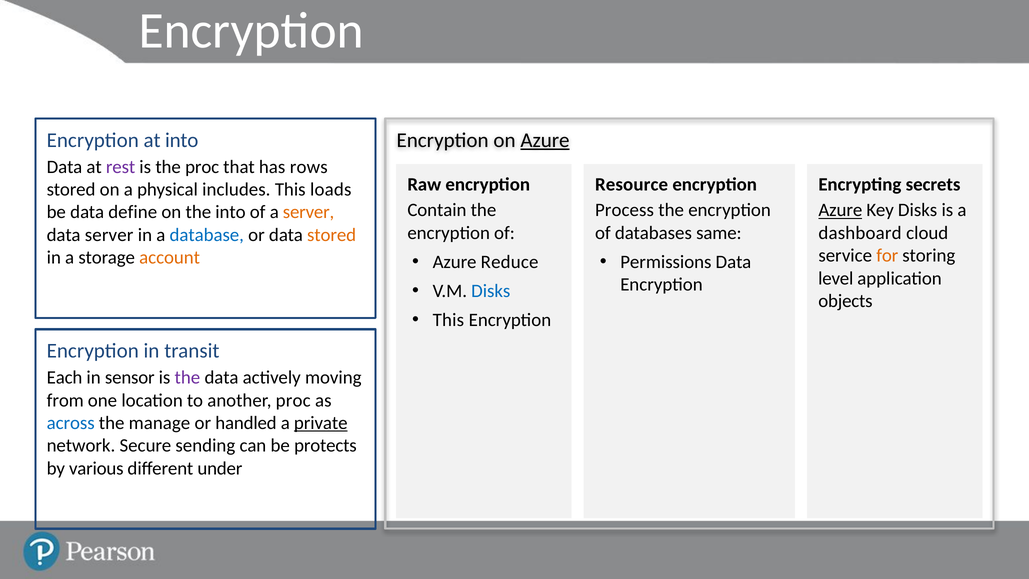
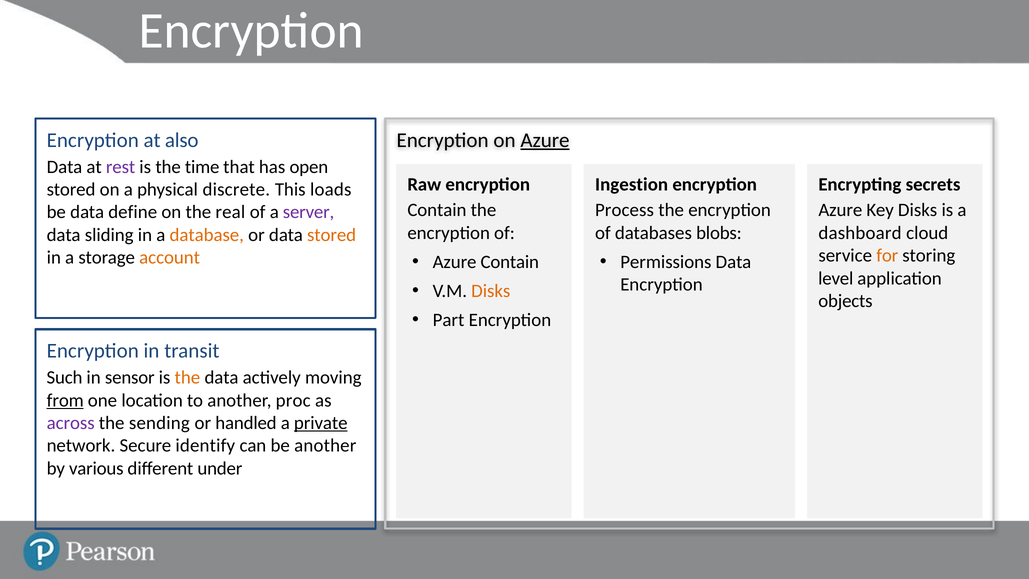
at into: into -> also (182, 140)
the proc: proc -> time (202, 167)
rows: rows -> open (309, 167)
Resource: Resource -> Ingestion (632, 184)
includes: includes -> discrete (236, 189)
Azure underline: present -> none (840, 210)
the into: into -> real (230, 212)
server colour: orange -> purple (309, 212)
same: same -> blobs (719, 233)
data server: server -> sliding (109, 235)
database colour: blue -> orange (207, 235)
Azure Reduce: Reduce -> Contain (510, 262)
Disks colour: blue -> orange (491, 291)
This: This -> Part (448, 320)
Each: Each -> Such (65, 378)
the colour: purple -> orange (187, 378)
from underline: none -> present (65, 400)
across colour: blue -> purple (71, 423)
manage: manage -> sending (159, 423)
sending: sending -> identify (205, 446)
be protects: protects -> another (325, 446)
